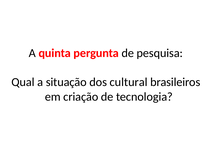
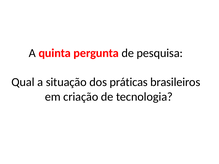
cultural: cultural -> práticas (129, 82)
